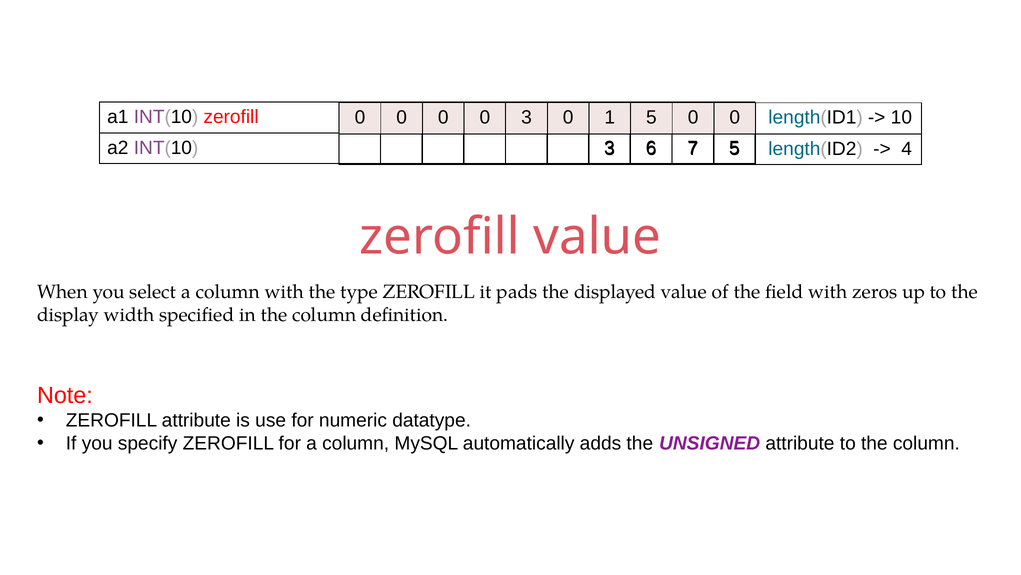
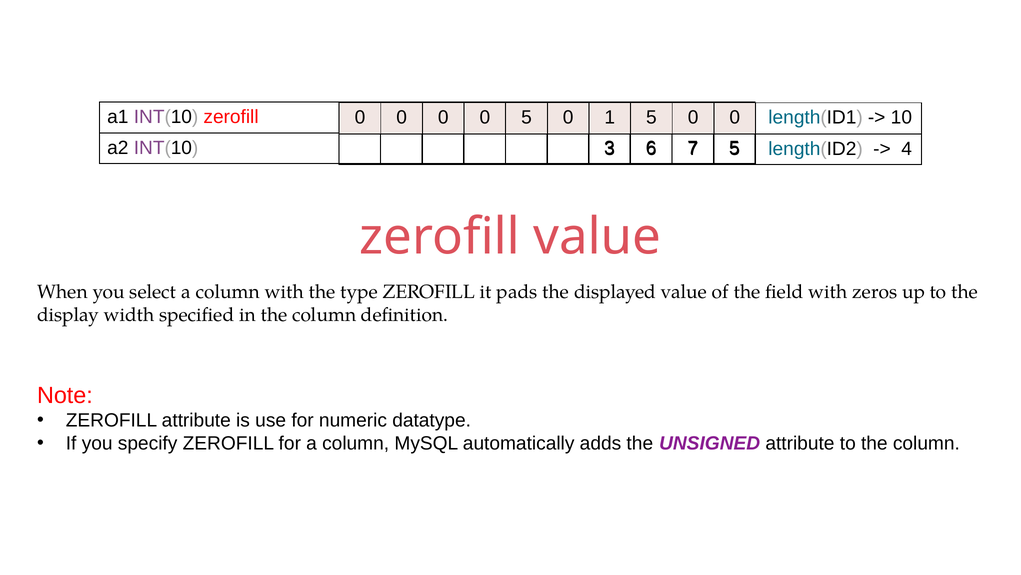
0 3: 3 -> 5 (527, 118)
